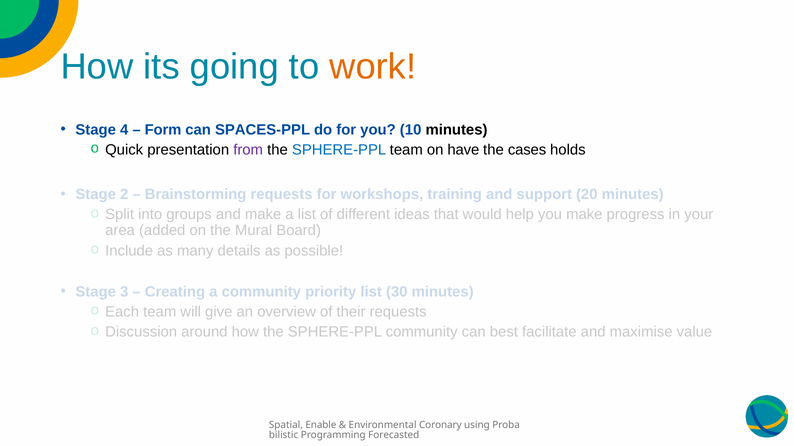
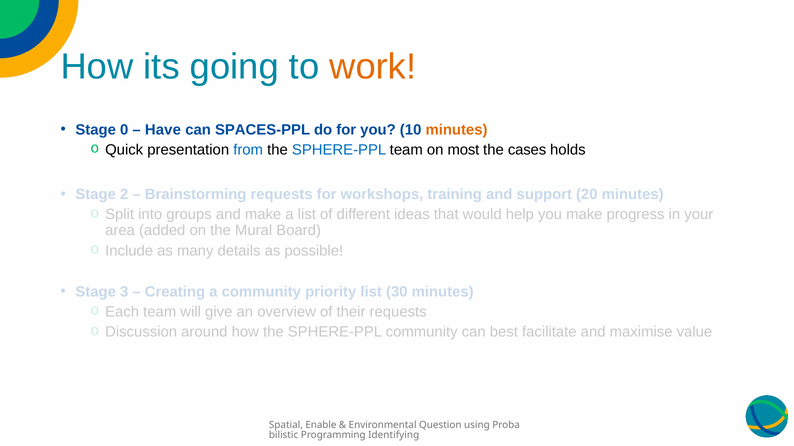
4: 4 -> 0 (124, 130)
Form: Form -> Have (163, 130)
minutes colour: black -> orange (457, 130)
from colour: purple -> blue (248, 150)
have: have -> most (463, 150)
Coronary: Coronary -> Question (440, 426)
Forecasted: Forecasted -> Identifying (394, 436)
